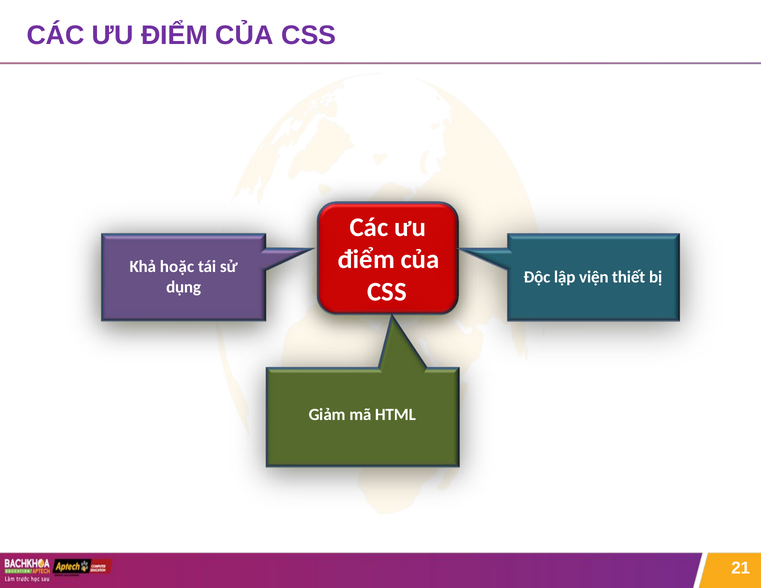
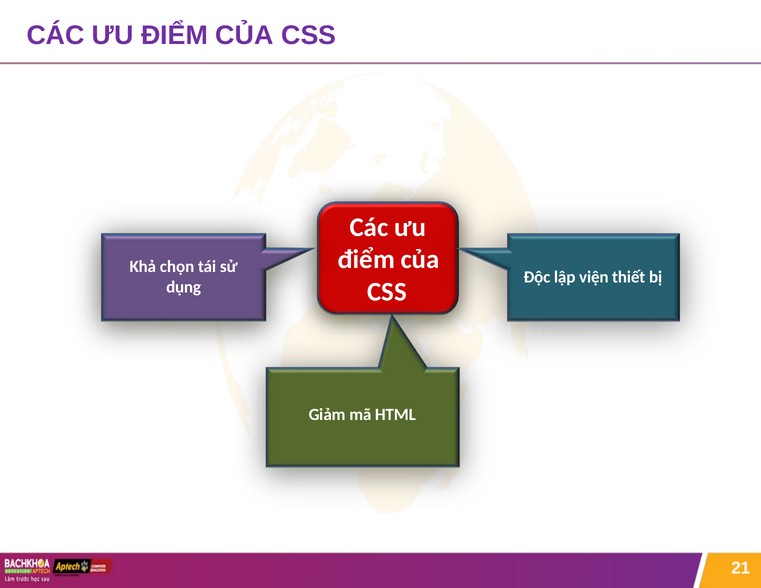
hoặc: hoặc -> chọn (177, 267)
